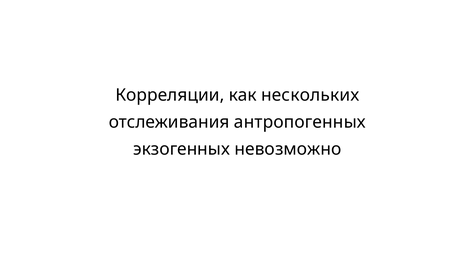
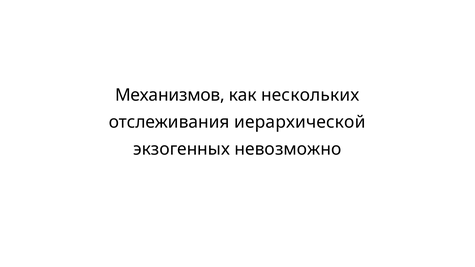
Корреляции: Корреляции -> Механизмов (170, 95)
антропогенных: антропогенных -> иерархической (300, 122)
